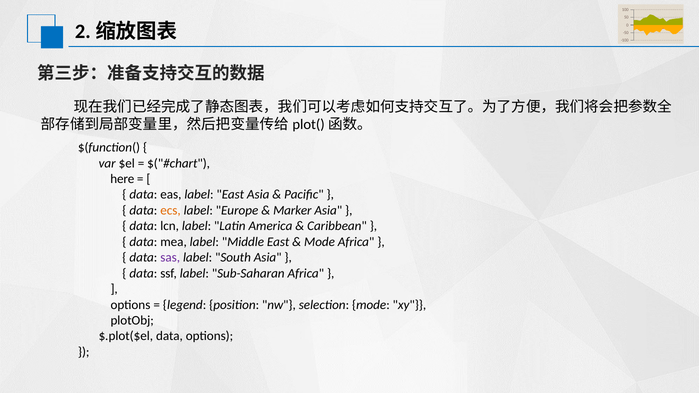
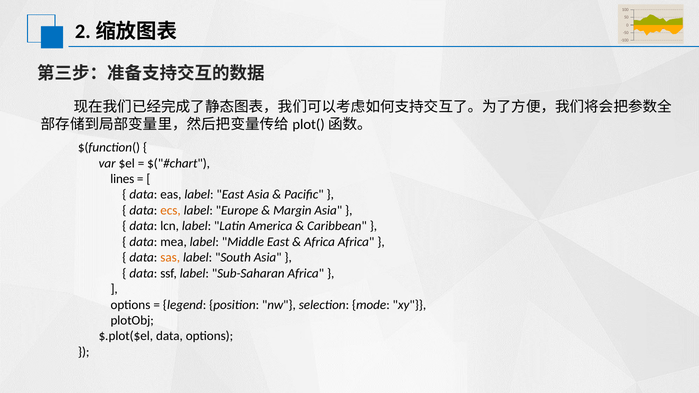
here: here -> lines (122, 179)
Marker: Marker -> Margin (292, 211)
Mode: Mode -> Africa (320, 242)
sas colour: purple -> orange (170, 258)
